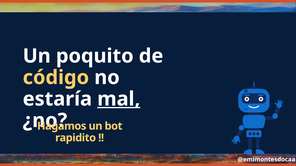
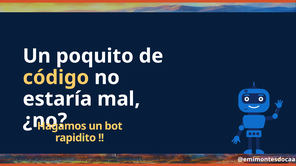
mal underline: present -> none (119, 99)
